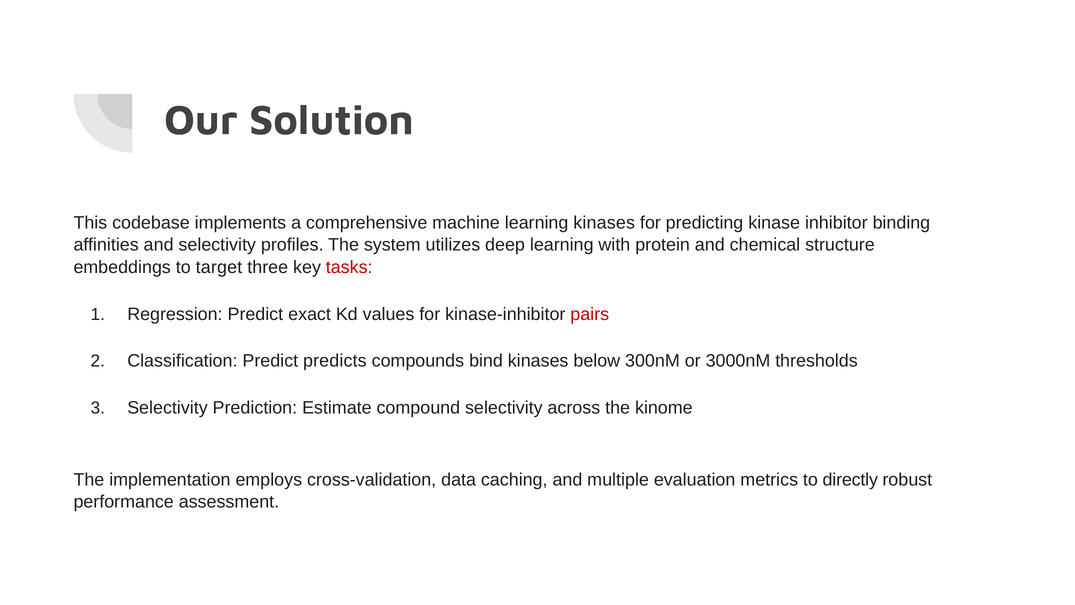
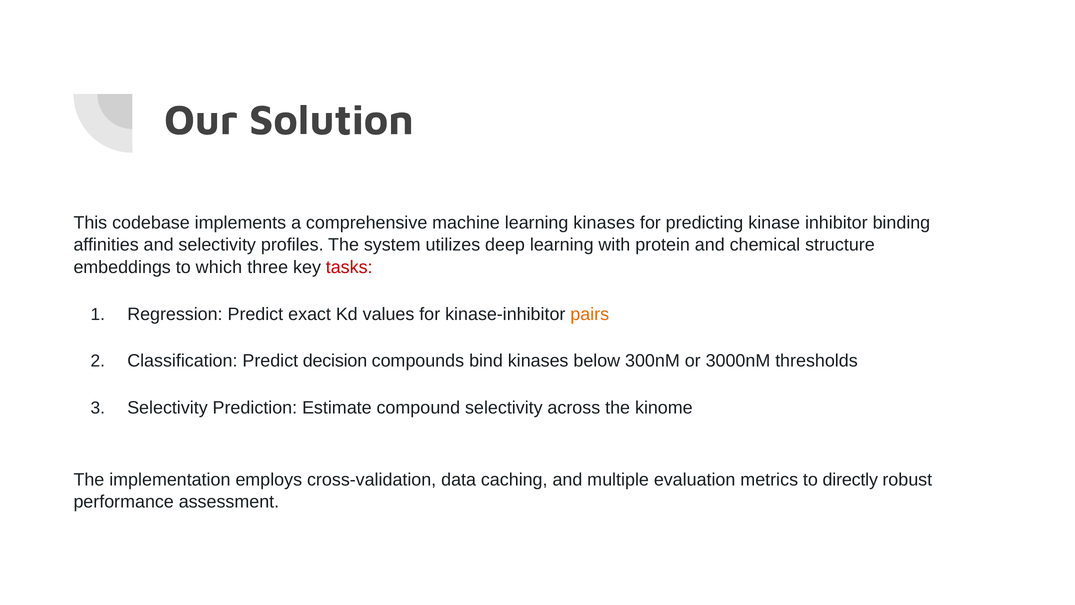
target: target -> which (219, 267)
pairs colour: red -> orange (590, 314)
predicts: predicts -> decision (335, 361)
